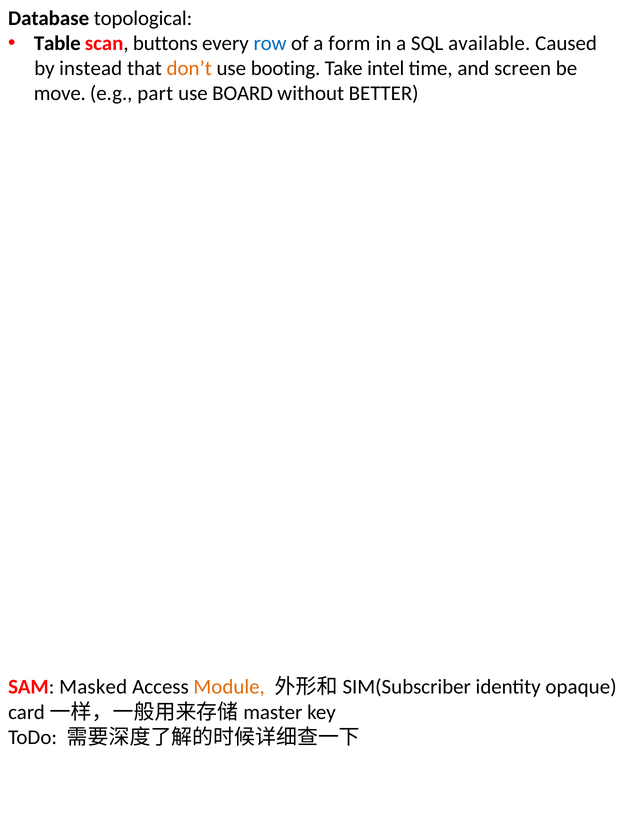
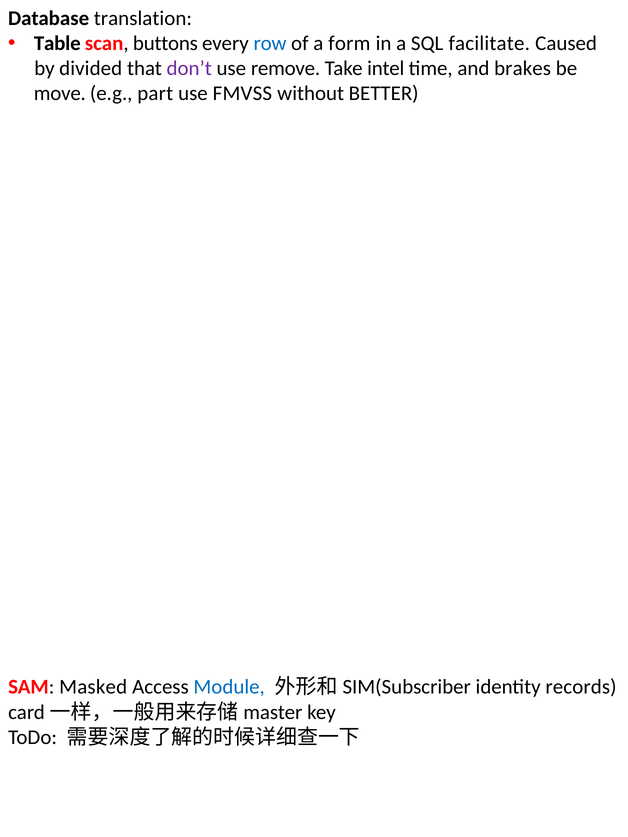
topological: topological -> translation (143, 18)
available: available -> facilitate (489, 43)
instead: instead -> divided (91, 68)
don’t colour: orange -> purple (189, 68)
booting: booting -> remove (286, 68)
screen: screen -> brakes (523, 68)
BOARD: BOARD -> FMVSS (242, 93)
Module colour: orange -> blue (229, 687)
opaque: opaque -> records (581, 687)
